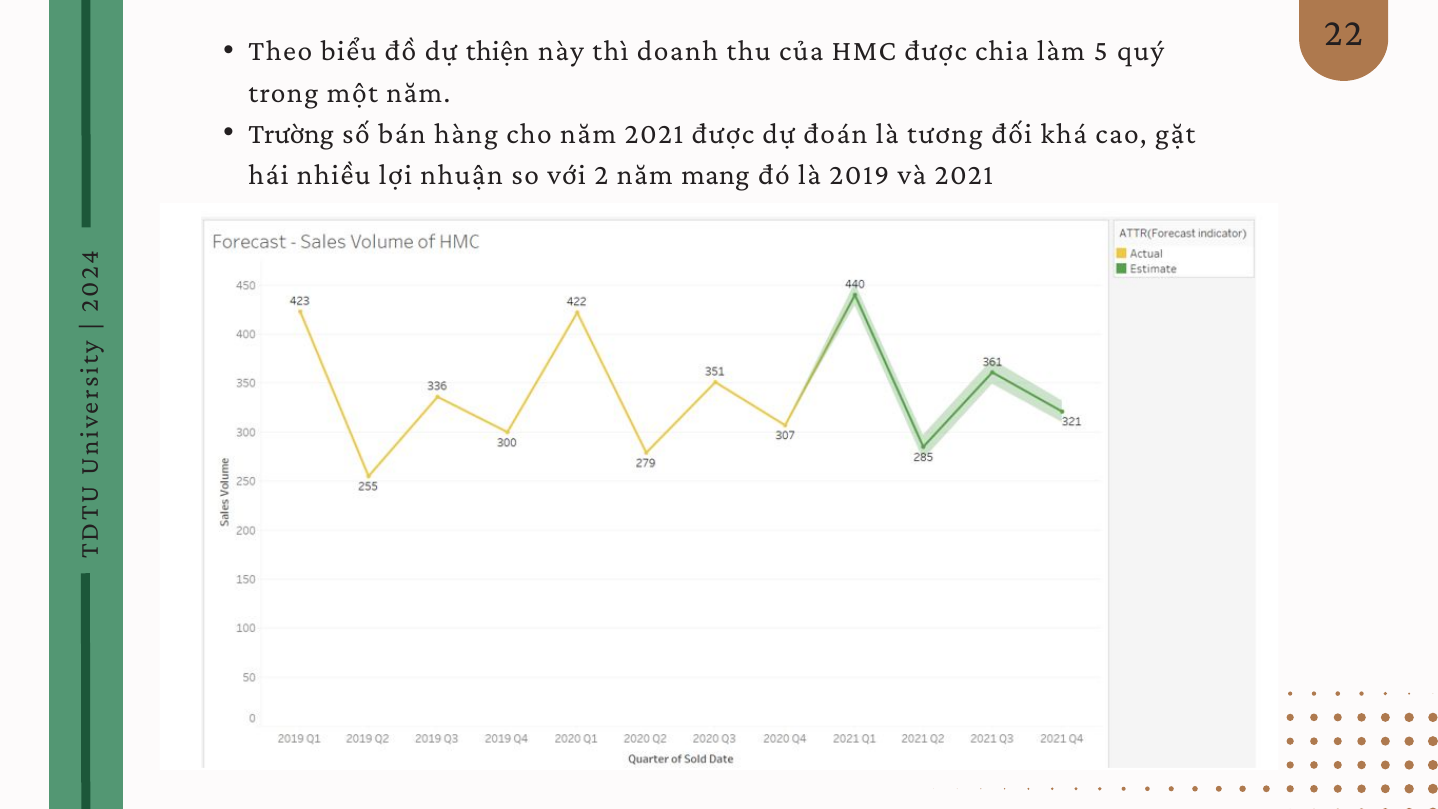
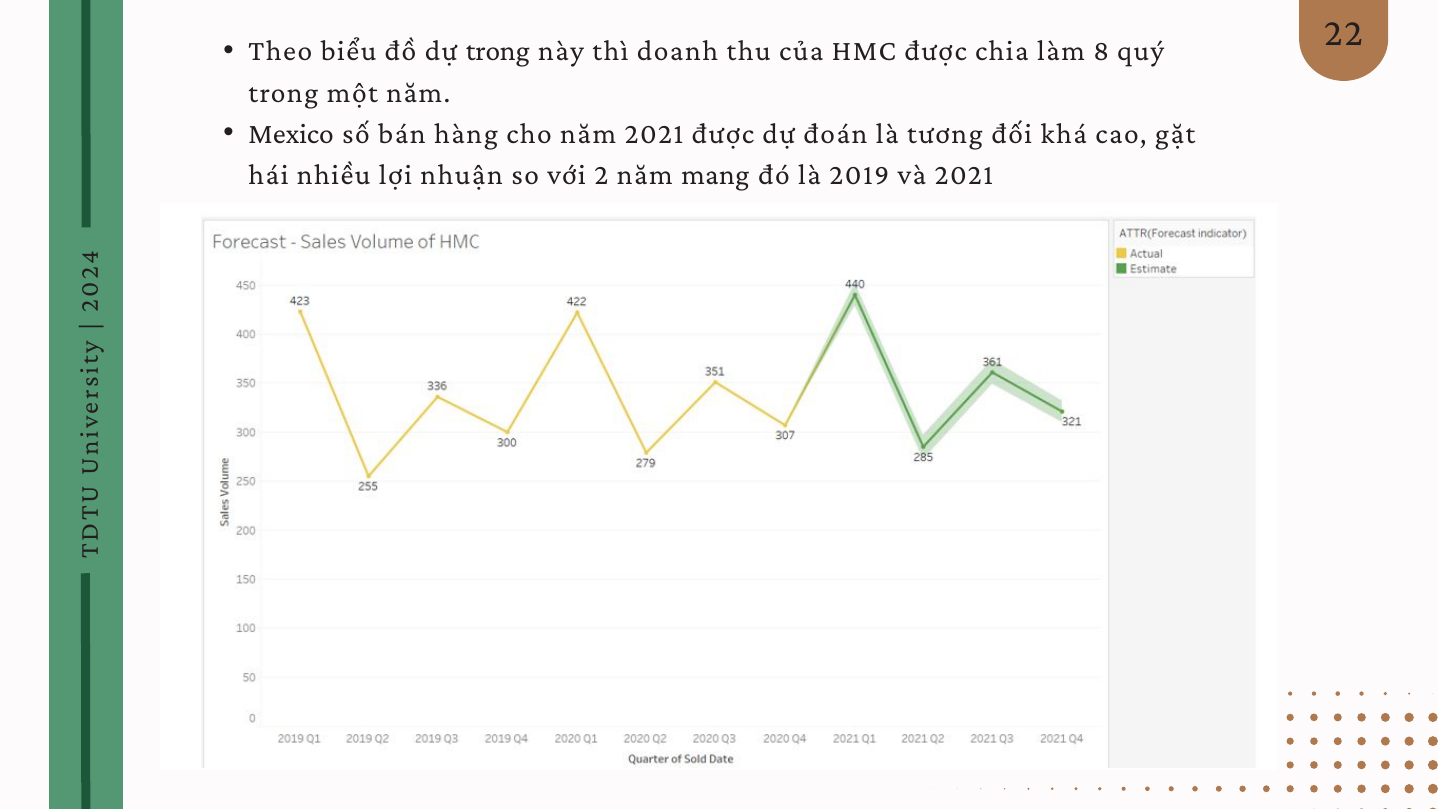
dự thiện: thiện -> trong (498, 51)
5: 5 -> 8 (1101, 51)
Trường: Trường -> Mexico (291, 134)
